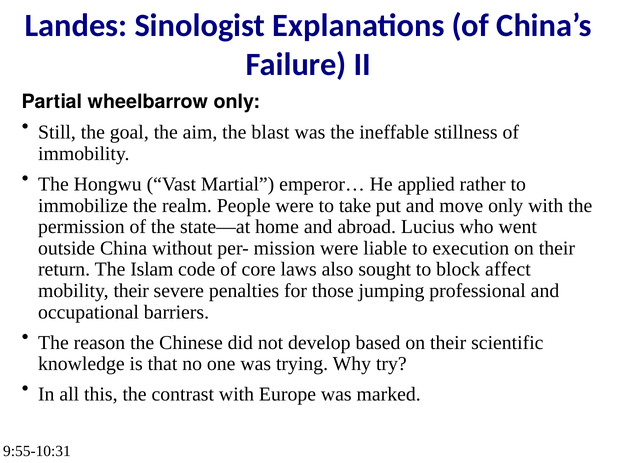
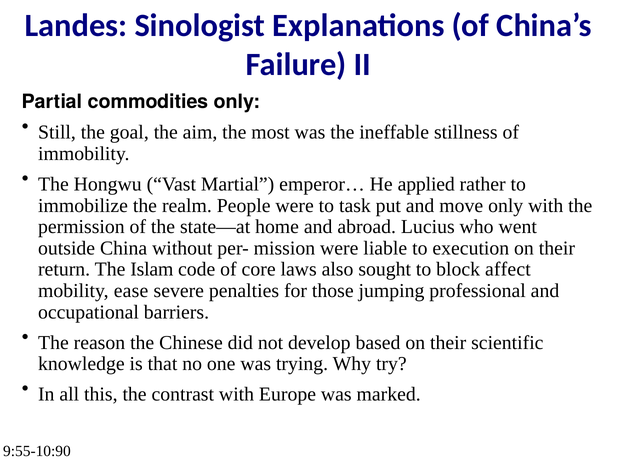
wheelbarrow: wheelbarrow -> commodities (148, 102)
blast: blast -> most (271, 133)
take: take -> task (355, 206)
mobility their: their -> ease (131, 291)
9:55-10:31: 9:55-10:31 -> 9:55-10:90 (37, 452)
